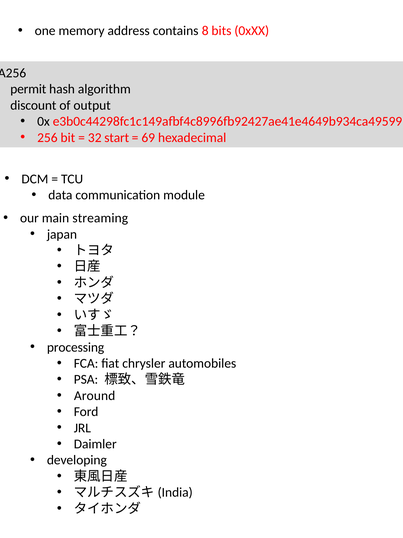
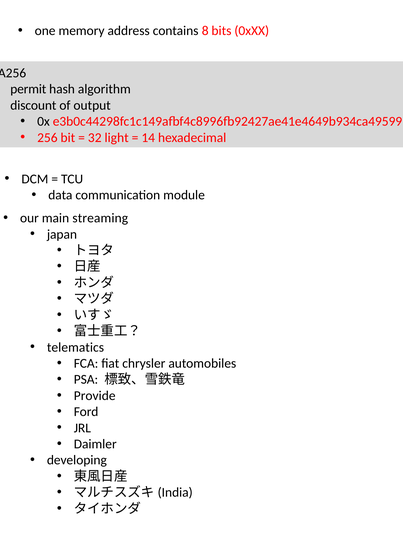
start: start -> light (117, 137)
69: 69 -> 14 (148, 137)
processing: processing -> telematics (75, 347)
Around: Around -> Provide (95, 395)
